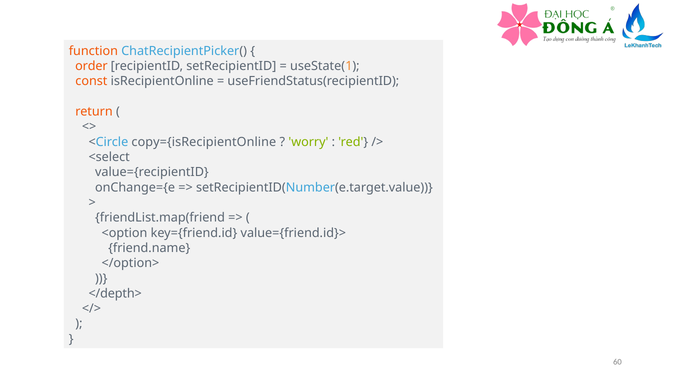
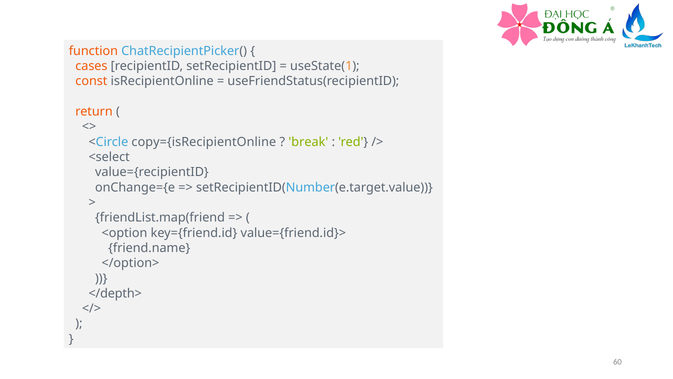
order: order -> cases (91, 66)
worry: worry -> break (308, 142)
